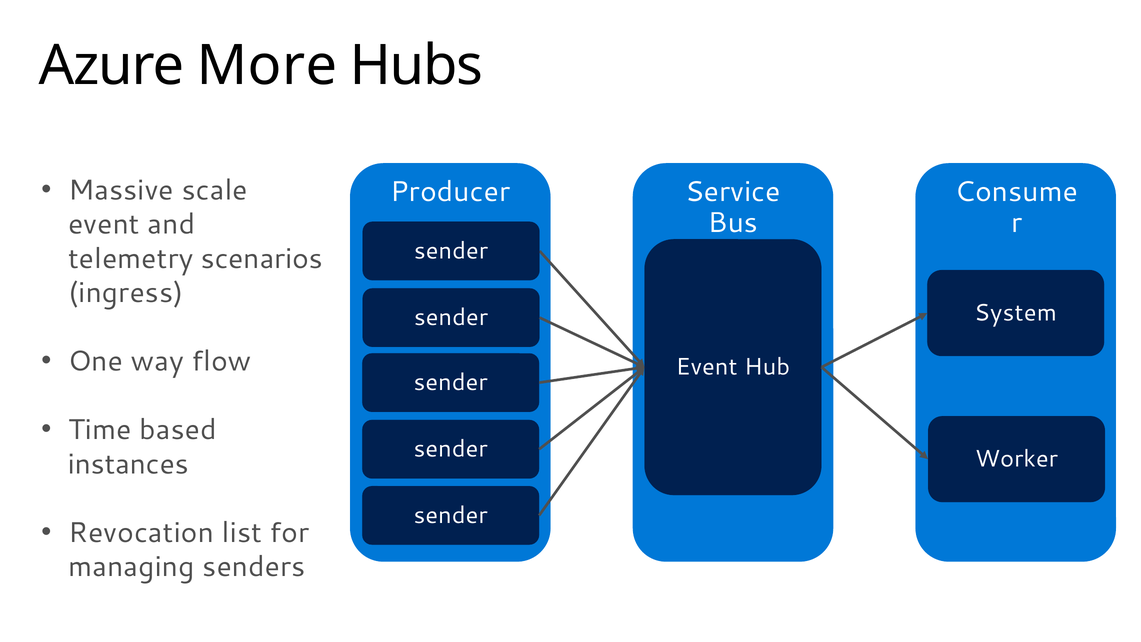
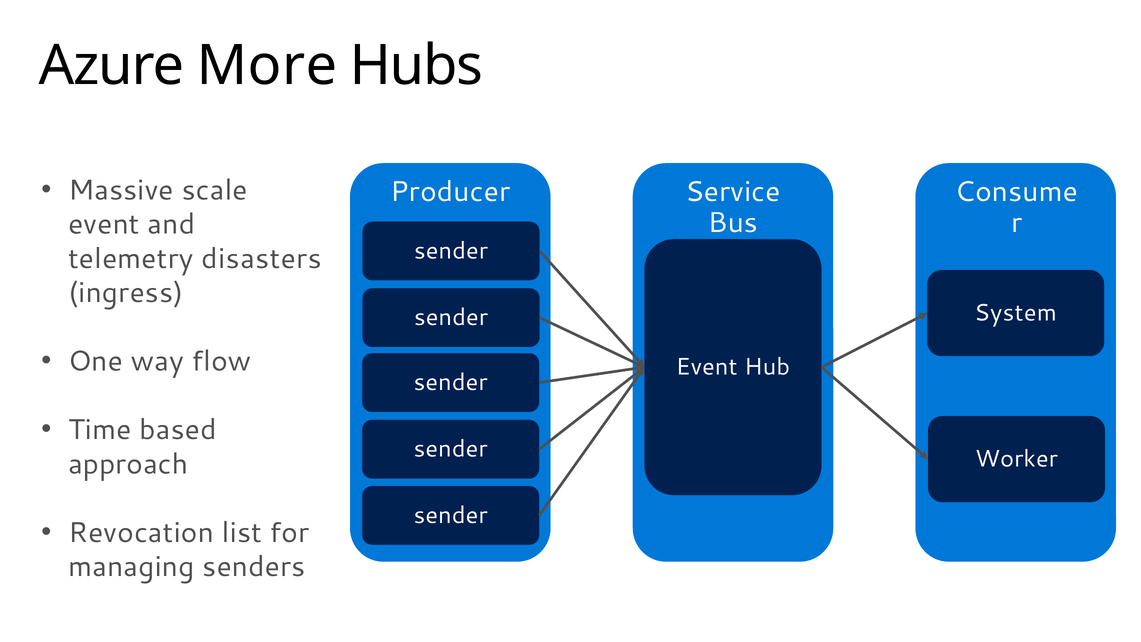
scenarios: scenarios -> disasters (262, 259)
instances: instances -> approach (128, 464)
